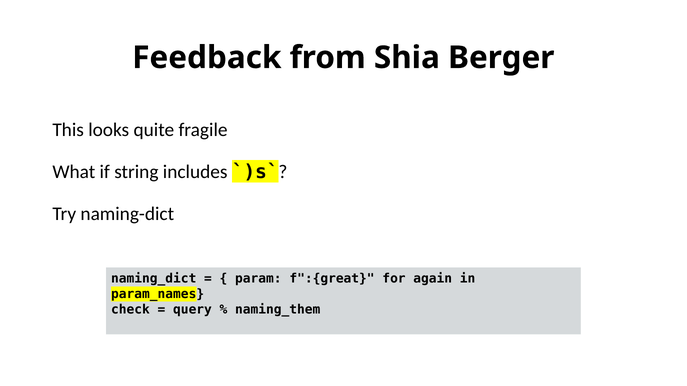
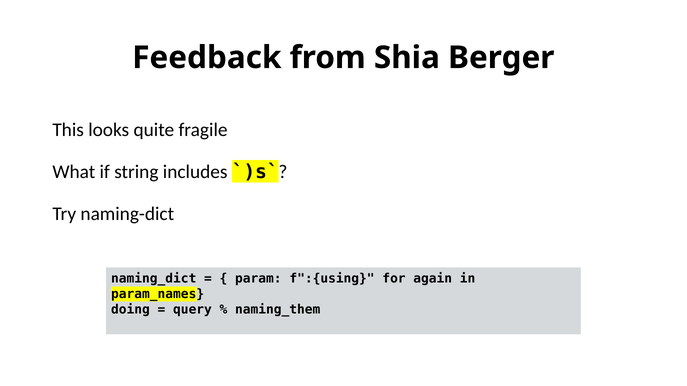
f":{great: f":{great -> f":{using (332, 279)
check: check -> doing (130, 310)
